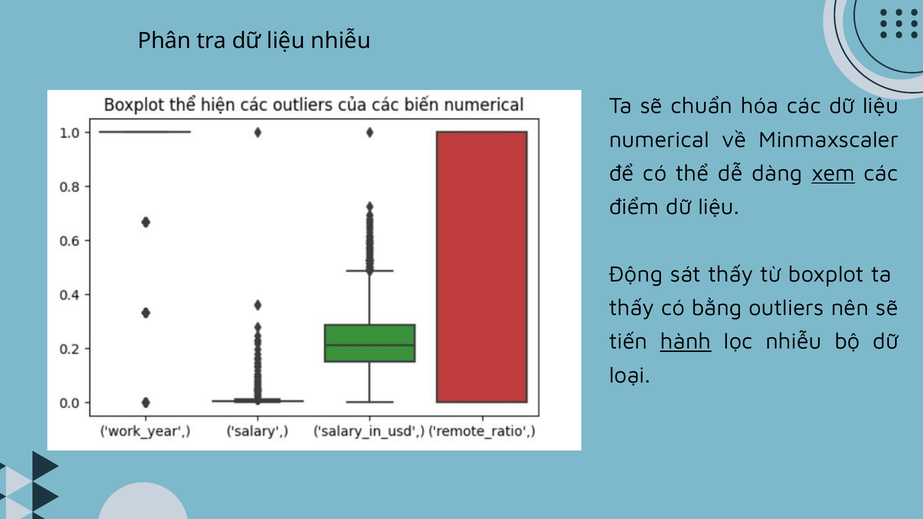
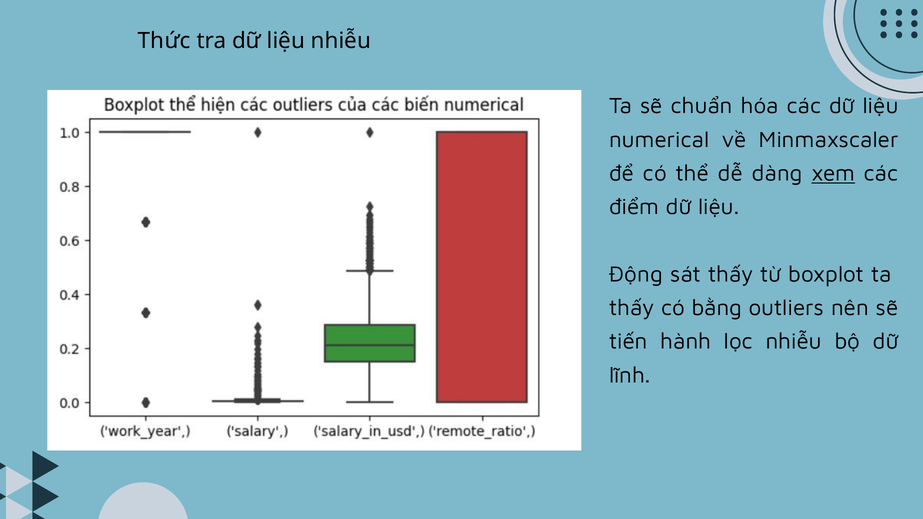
Phân: Phân -> Thức (164, 41)
hành underline: present -> none (686, 342)
loại: loại -> lĩnh (630, 375)
